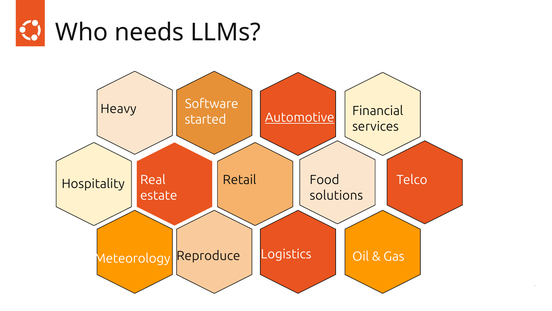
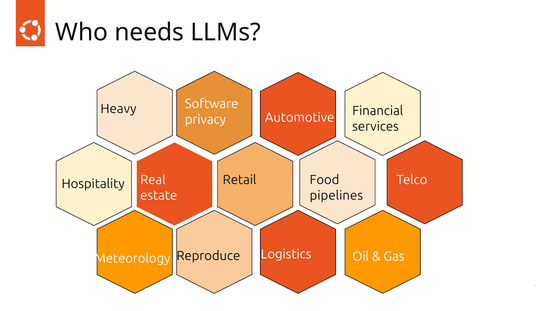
Automotive underline: present -> none (300, 117)
started: started -> privacy (205, 119)
solutions: solutions -> pipelines (336, 195)
